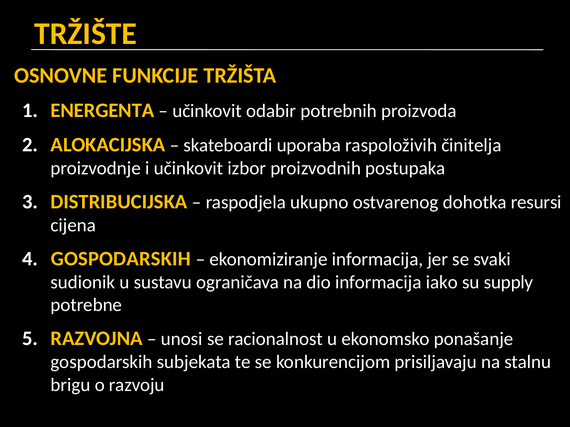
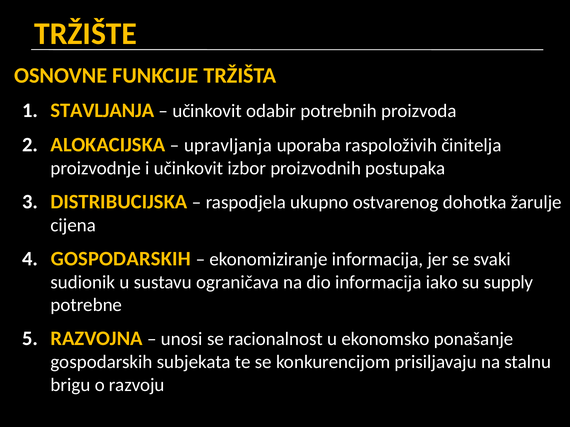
ENERGENTA: ENERGENTA -> STAVLJANJA (102, 111)
skateboardi: skateboardi -> upravljanja (228, 145)
resursi: resursi -> žarulje (536, 202)
